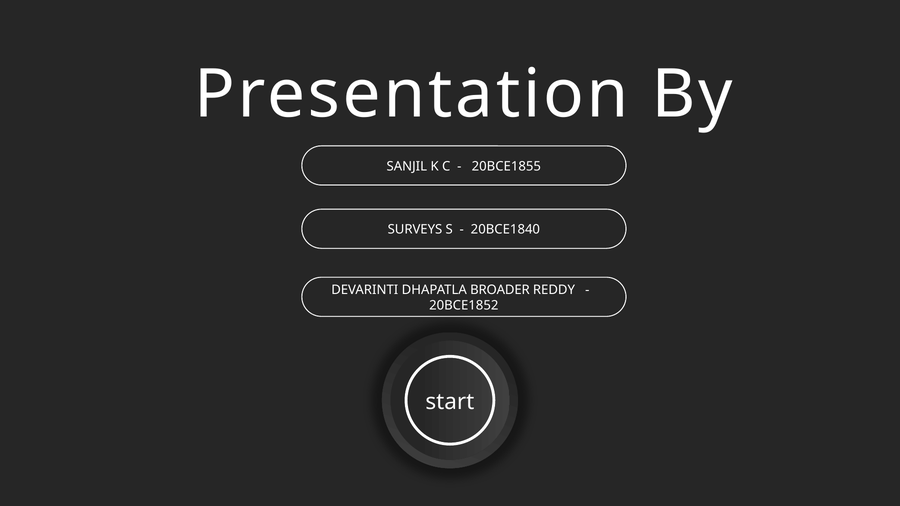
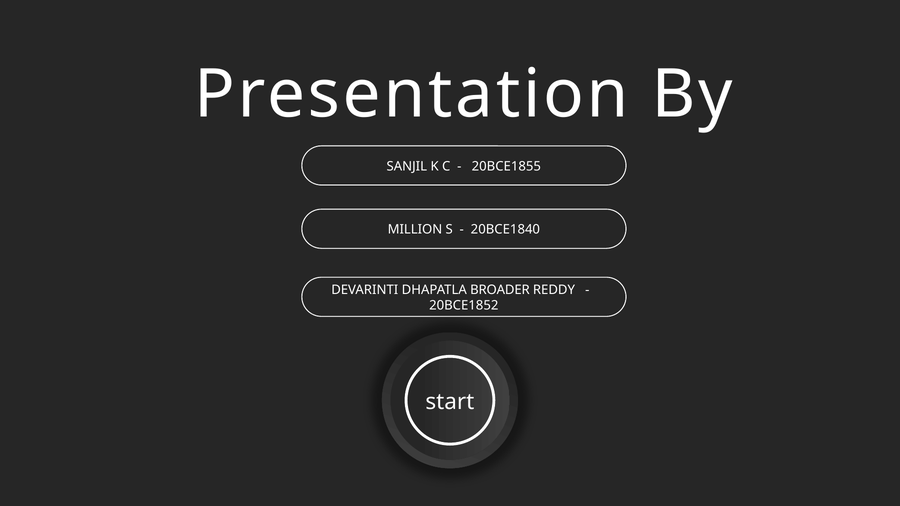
SURVEYS: SURVEYS -> MILLION (415, 230)
